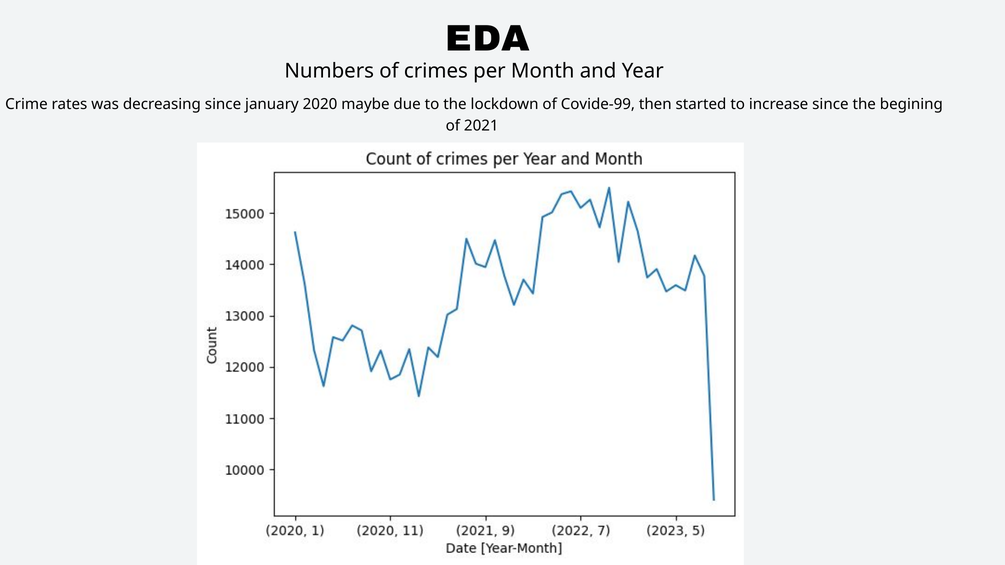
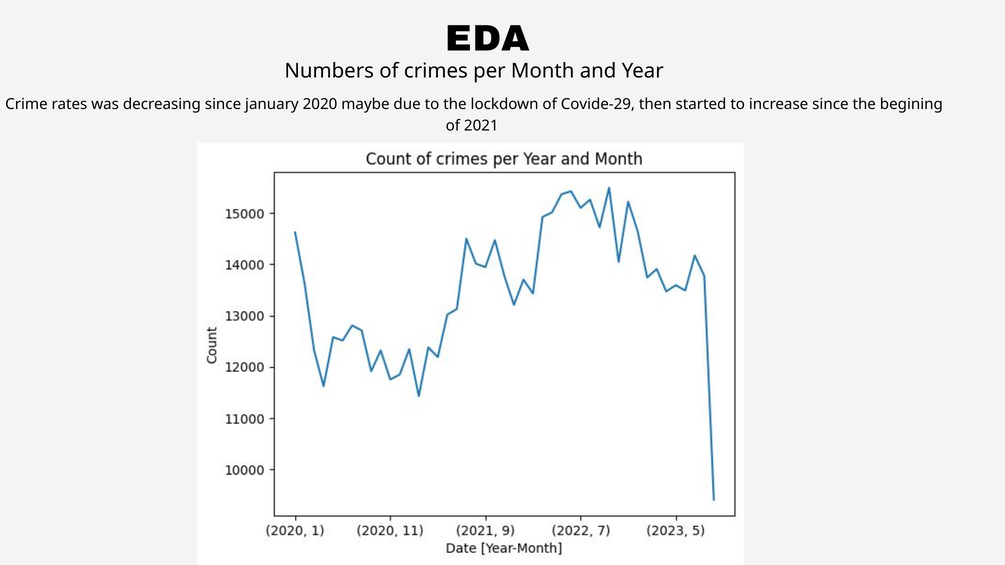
Covide-99: Covide-99 -> Covide-29 (598, 104)
